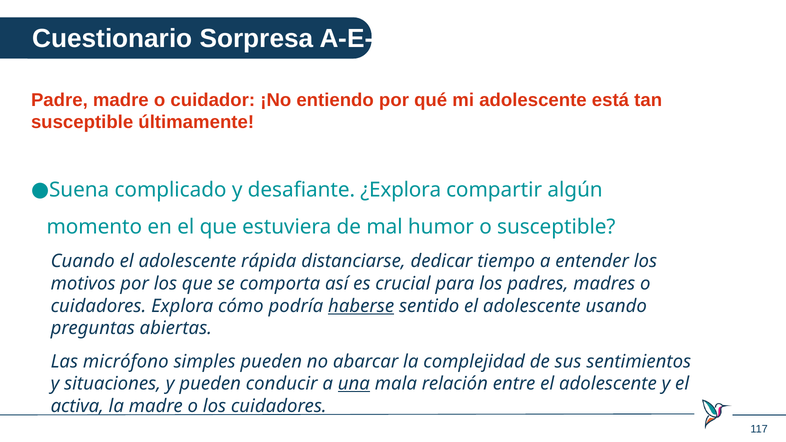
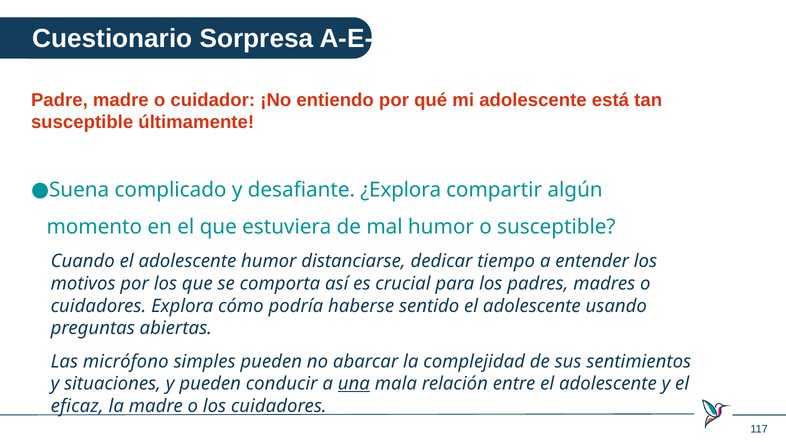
adolescente rápida: rápida -> humor (269, 261)
haberse underline: present -> none (361, 306)
activa: activa -> eficaz (77, 406)
